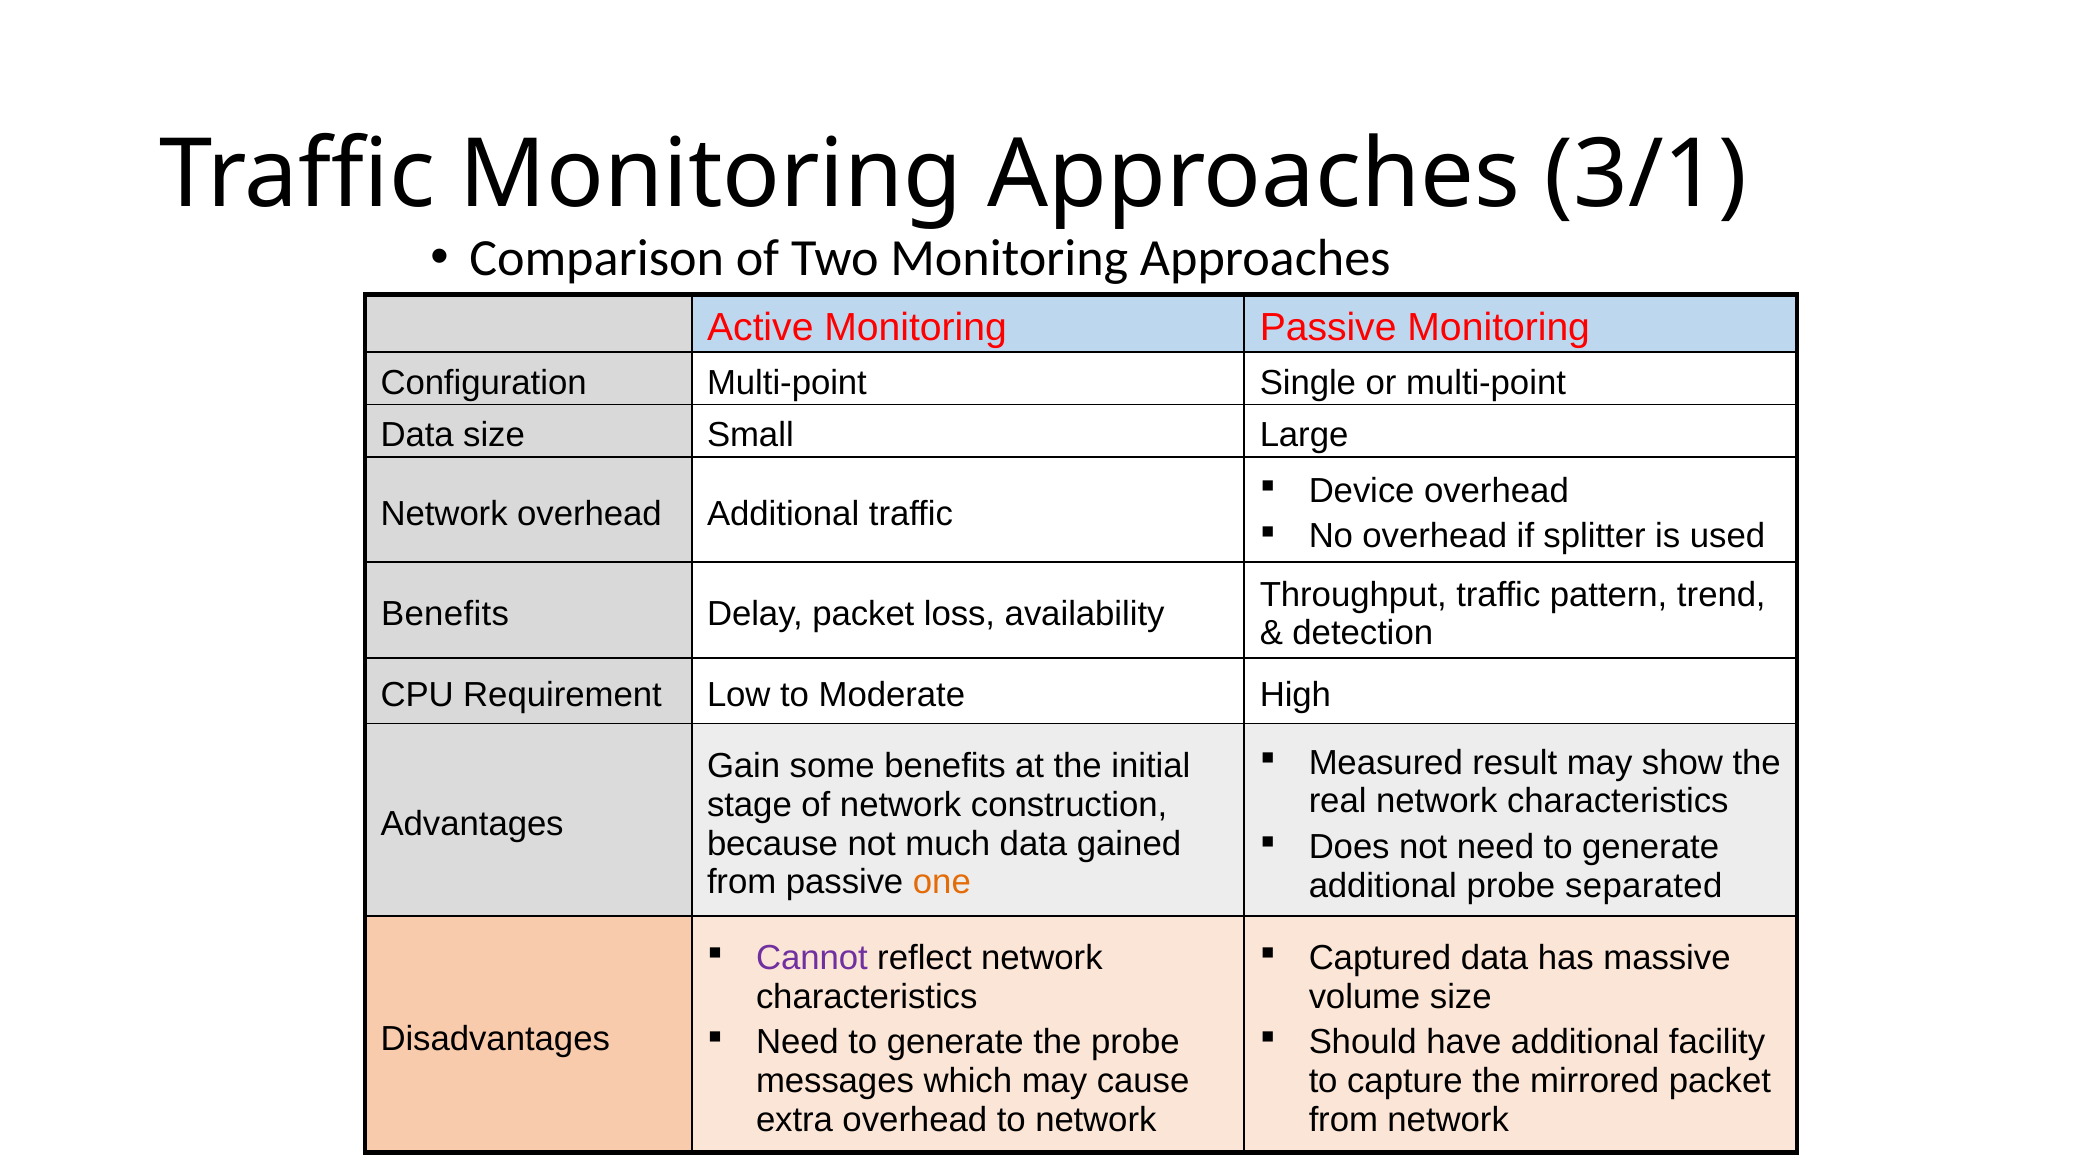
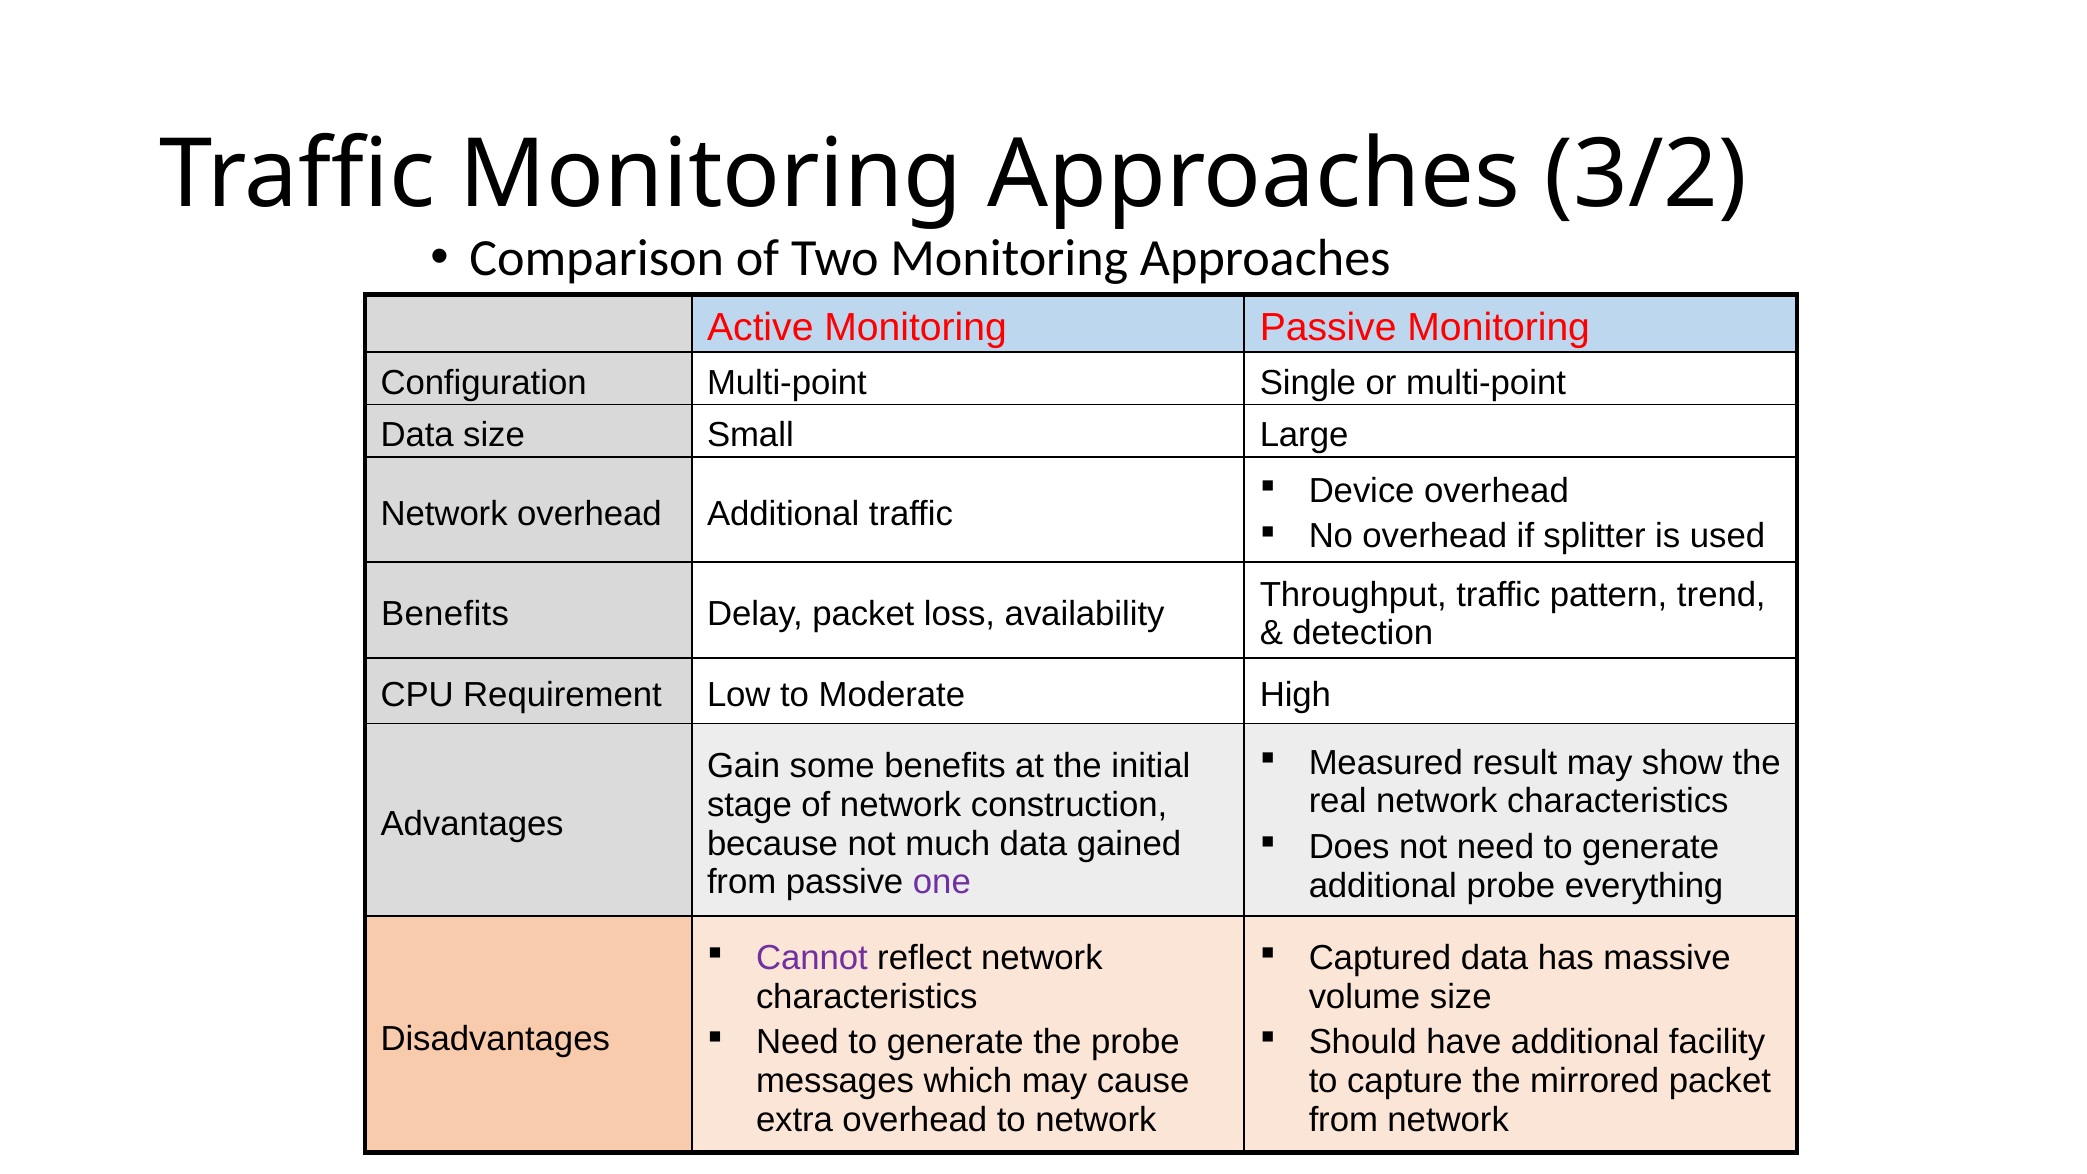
3/1: 3/1 -> 3/2 (1646, 175)
one colour: orange -> purple (942, 882)
separated: separated -> everything (1644, 886)
